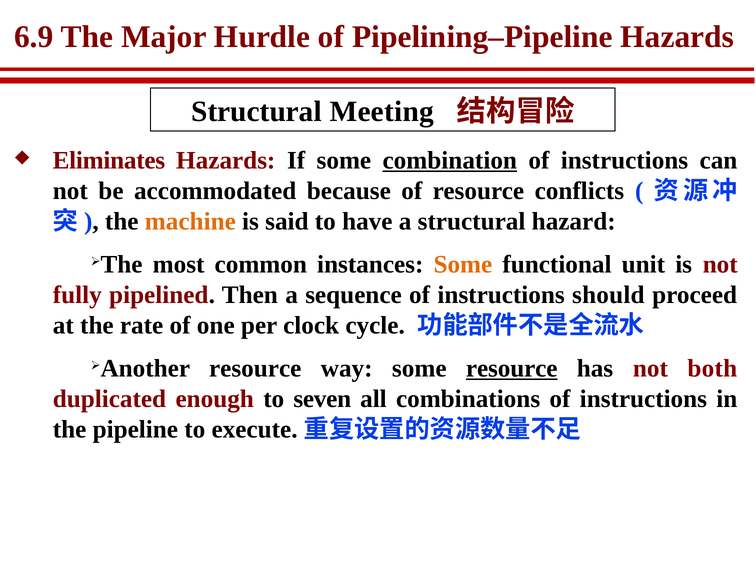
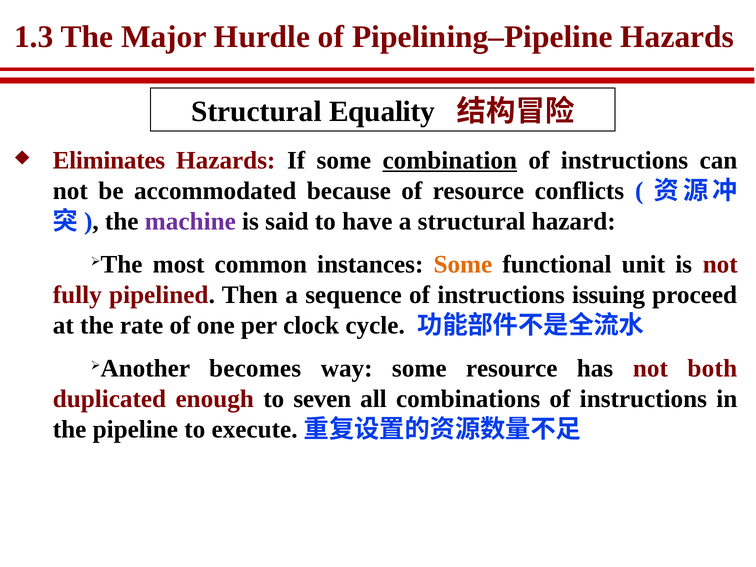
6.9: 6.9 -> 1.3 (34, 37)
Meeting: Meeting -> Equality (382, 112)
machine colour: orange -> purple (190, 221)
should: should -> issuing (609, 295)
Another resource: resource -> becomes (255, 368)
resource underline: present -> none (512, 368)
